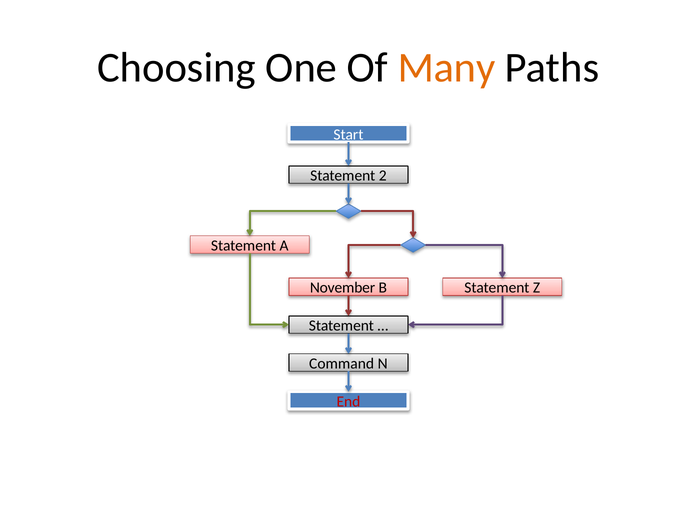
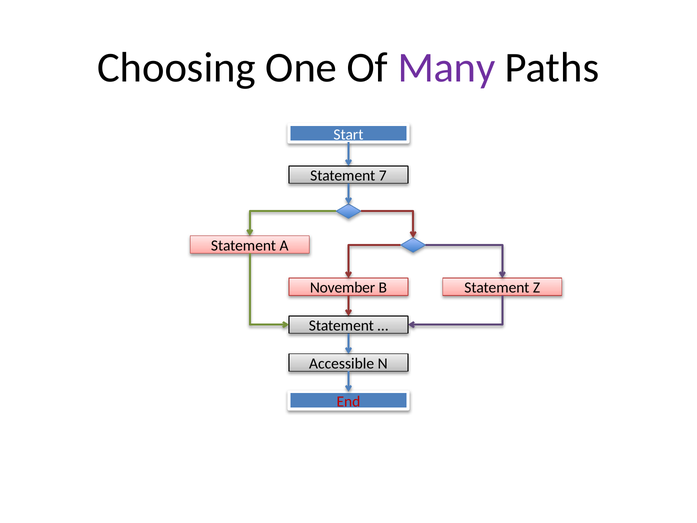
Many colour: orange -> purple (446, 67)
2: 2 -> 7 (383, 176)
Command: Command -> Accessible (342, 363)
